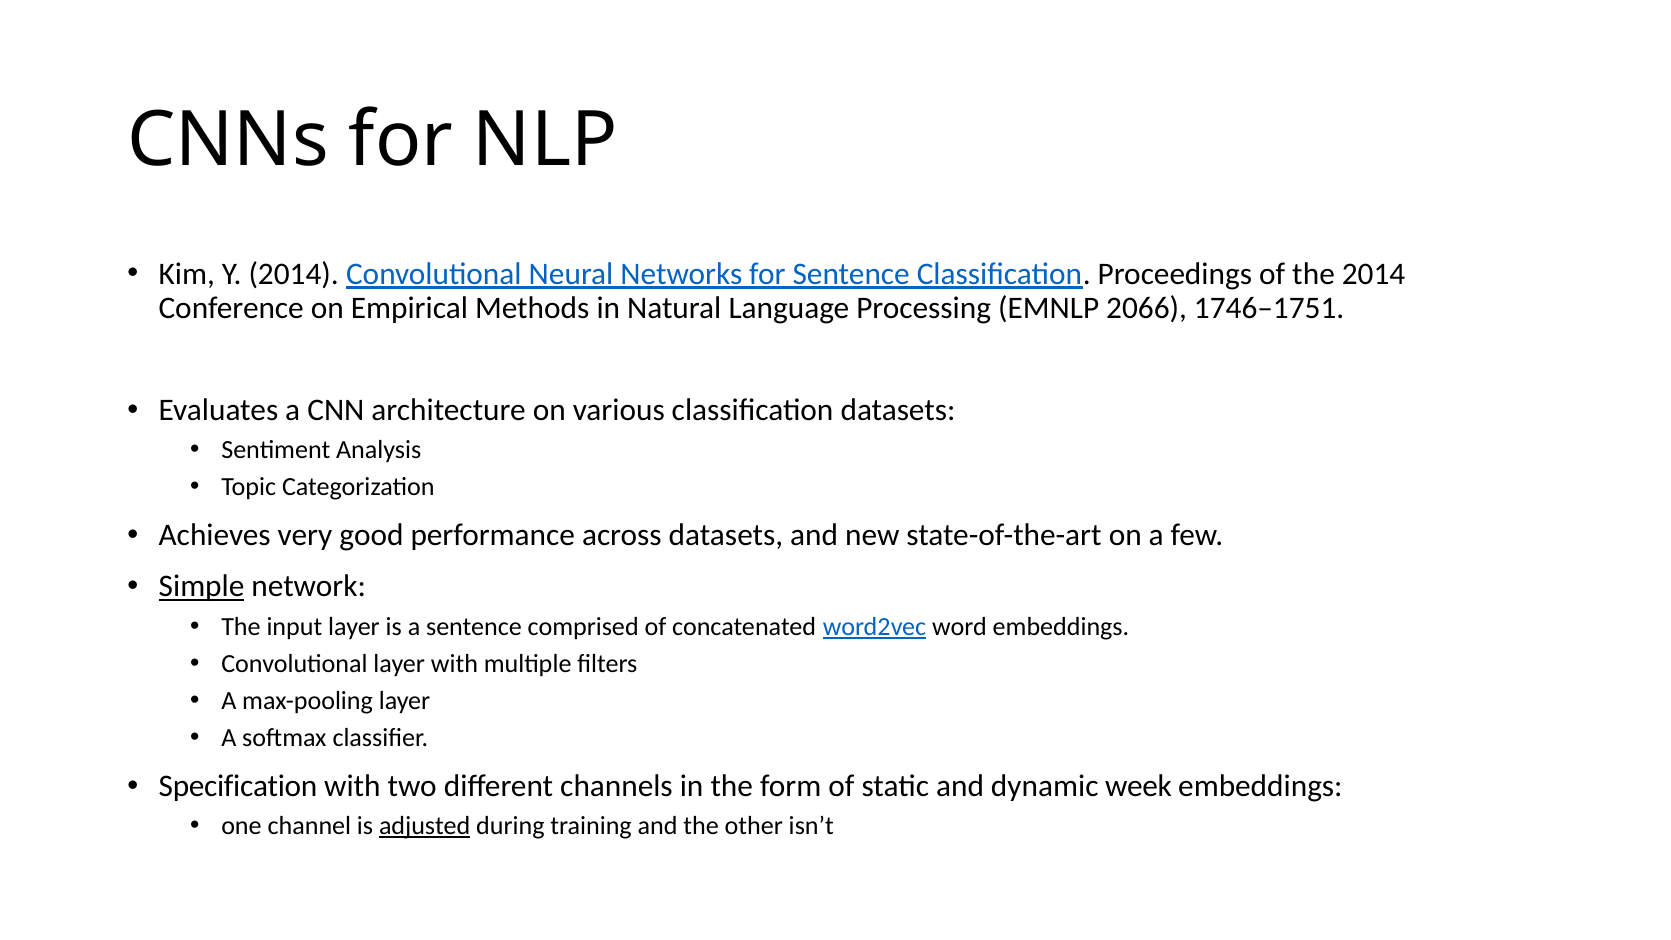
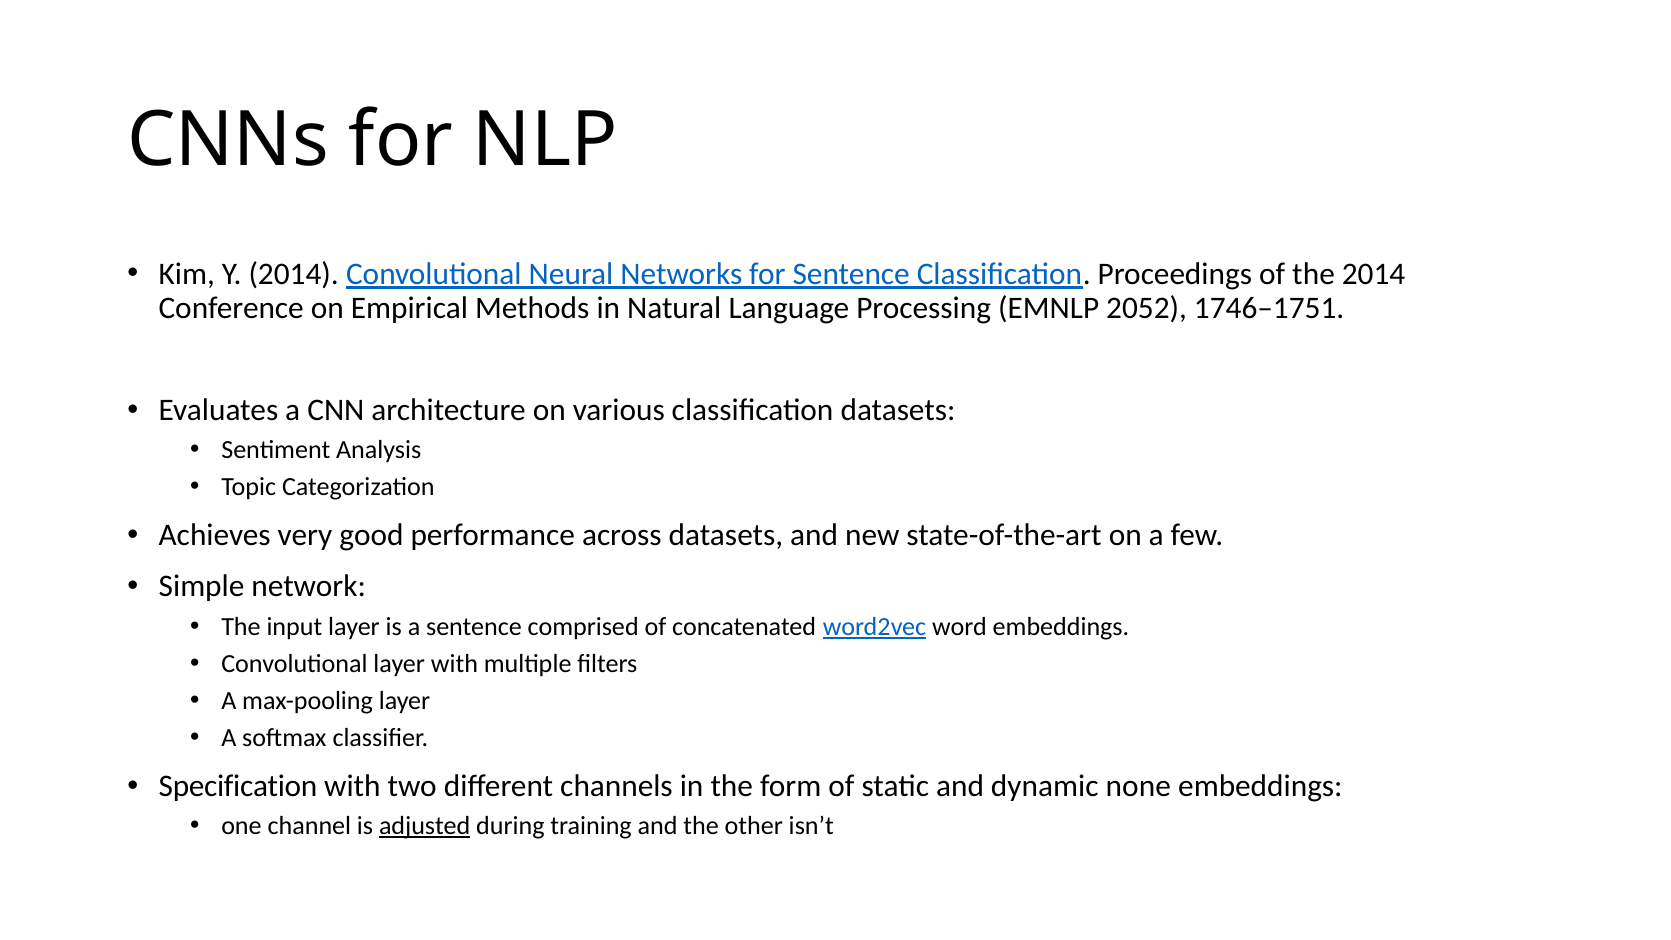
2066: 2066 -> 2052 (1147, 308)
Simple underline: present -> none (202, 586)
week: week -> none (1138, 786)
